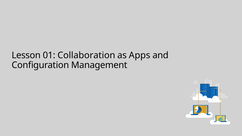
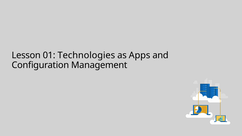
Collaboration: Collaboration -> Technologies (86, 55)
